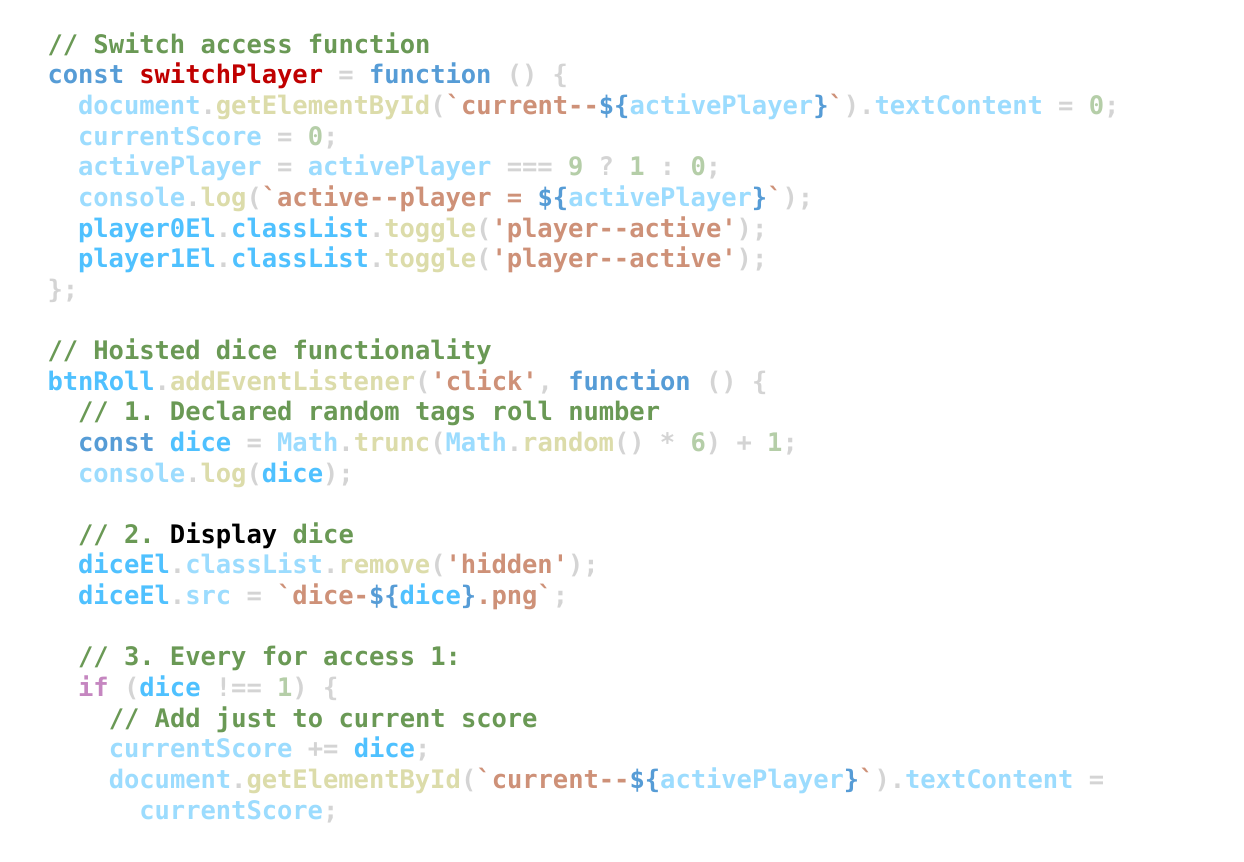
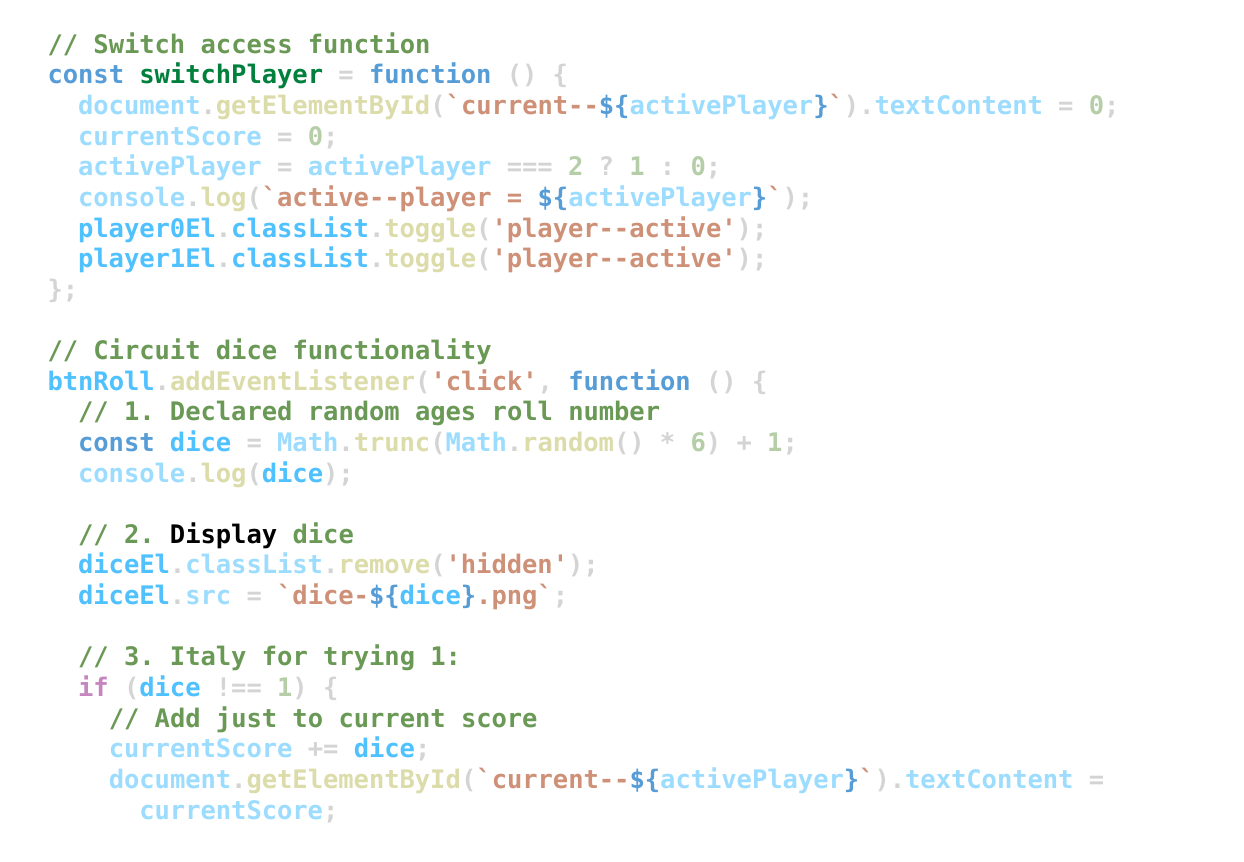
switchPlayer colour: red -> green (231, 75)
9: 9 -> 2 (576, 167)
Hoisted: Hoisted -> Circuit (147, 351)
tags: tags -> ages (446, 412)
Every: Every -> Italy (208, 657)
for access: access -> trying (369, 657)
